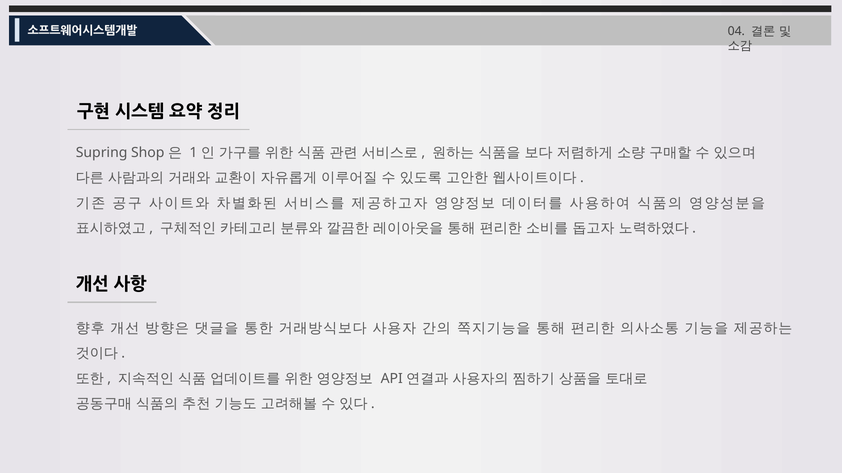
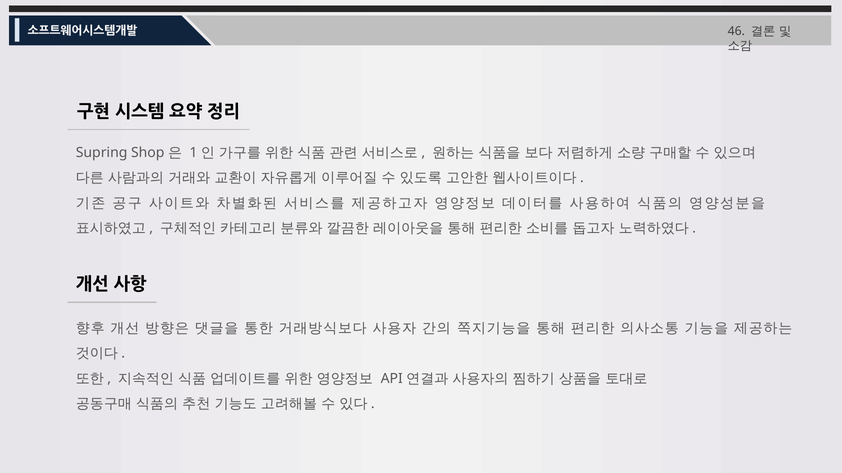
04: 04 -> 46 (736, 31)
